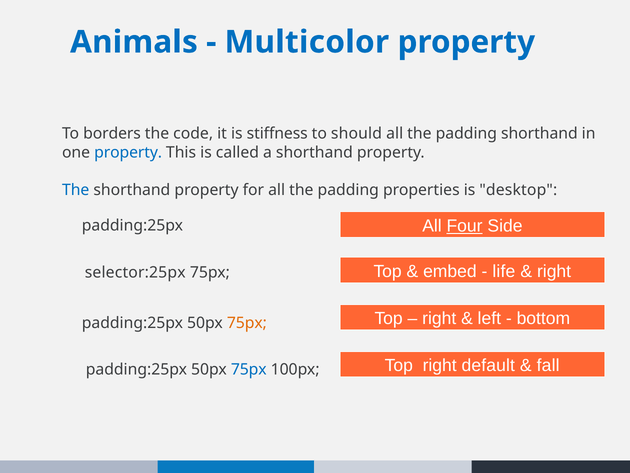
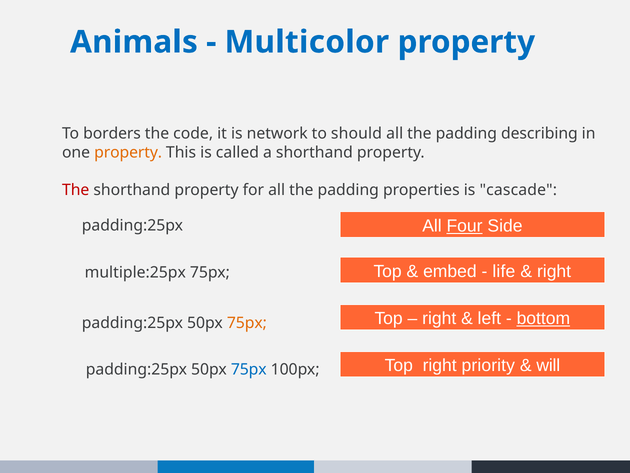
stiffness: stiffness -> network (277, 133)
padding shorthand: shorthand -> describing (539, 133)
property colour: blue -> orange (128, 152)
The colour: blue -> red (76, 190)
desktop: desktop -> cascade (518, 190)
selector:25px: selector:25px -> multiple:25px (135, 272)
bottom underline: none -> present (543, 318)
default: default -> priority (488, 365)
fall: fall -> will (548, 365)
